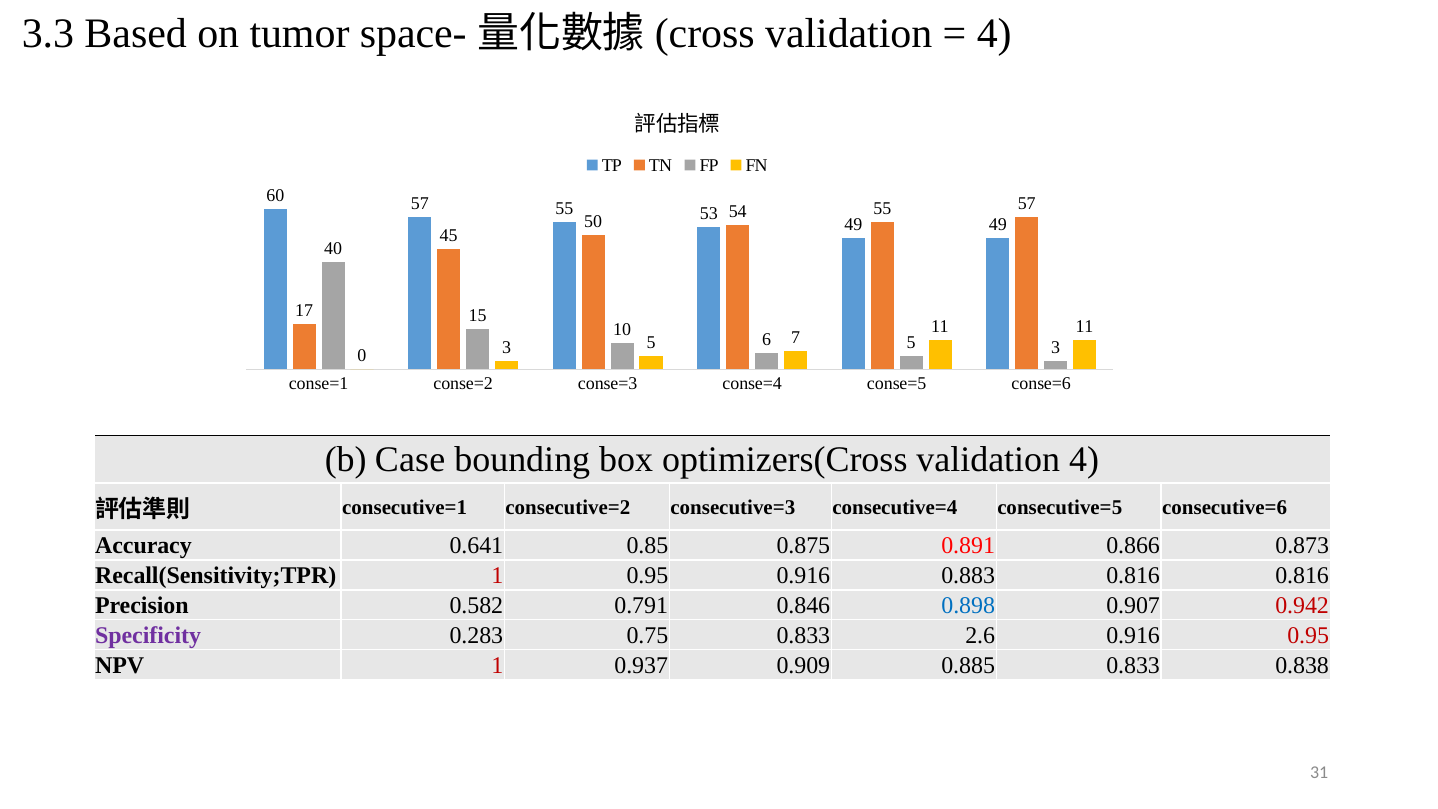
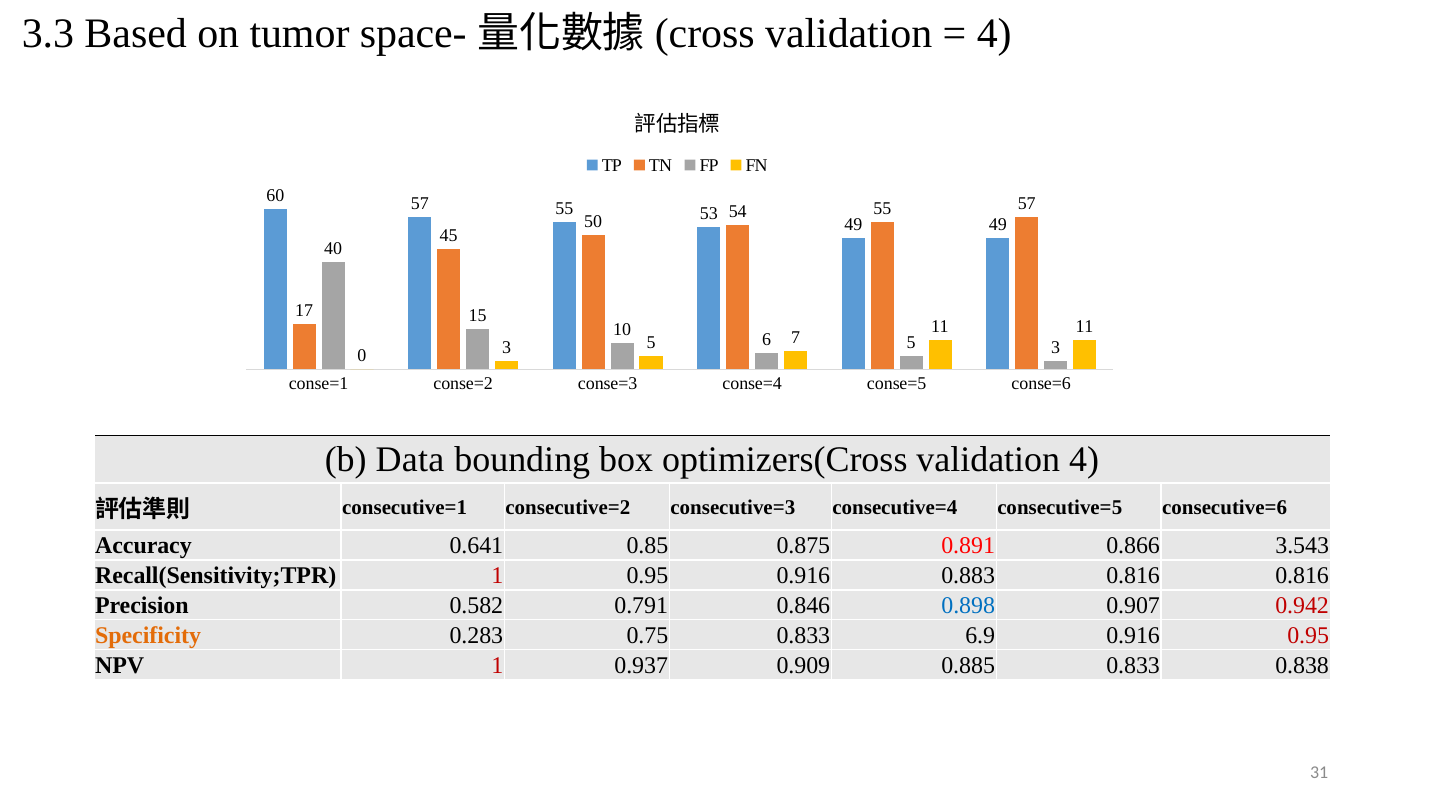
Case: Case -> Data (410, 460)
0.873: 0.873 -> 3.543 (1302, 546)
Specificity colour: purple -> orange (148, 635)
2.6: 2.6 -> 6.9 (980, 635)
